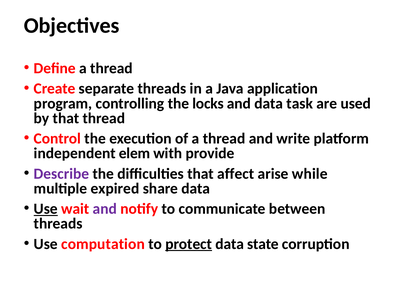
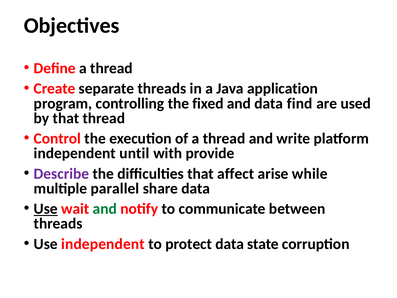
locks: locks -> fixed (208, 103)
task: task -> find (300, 103)
elem: elem -> until (134, 153)
expired: expired -> parallel (115, 188)
and colour: purple -> green (105, 209)
Use computation: computation -> independent (103, 244)
protect underline: present -> none (189, 244)
